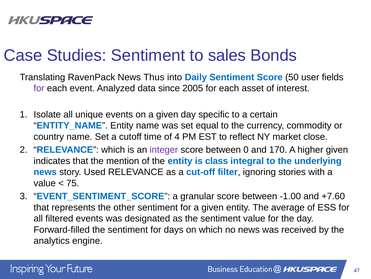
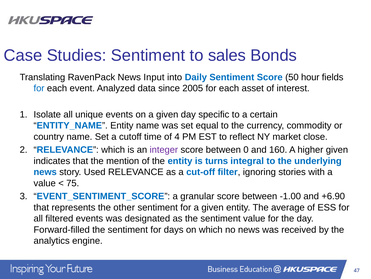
Thus: Thus -> Input (154, 77)
user: user -> hour (310, 77)
for colour: purple -> blue (39, 88)
170: 170 -> 160 (278, 149)
class: class -> turns (217, 161)
+7.60: +7.60 -> +6.90 (333, 196)
